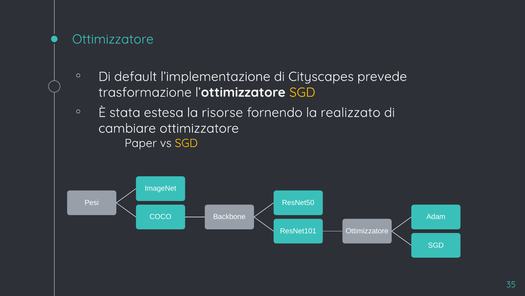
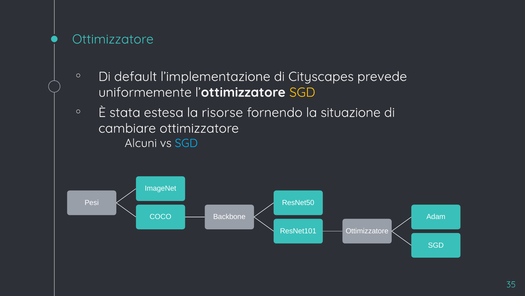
trasformazione: trasformazione -> uniformemente (145, 92)
realizzato: realizzato -> situazione (351, 112)
Paper: Paper -> Alcuni (141, 143)
SGD colour: yellow -> light blue (186, 143)
